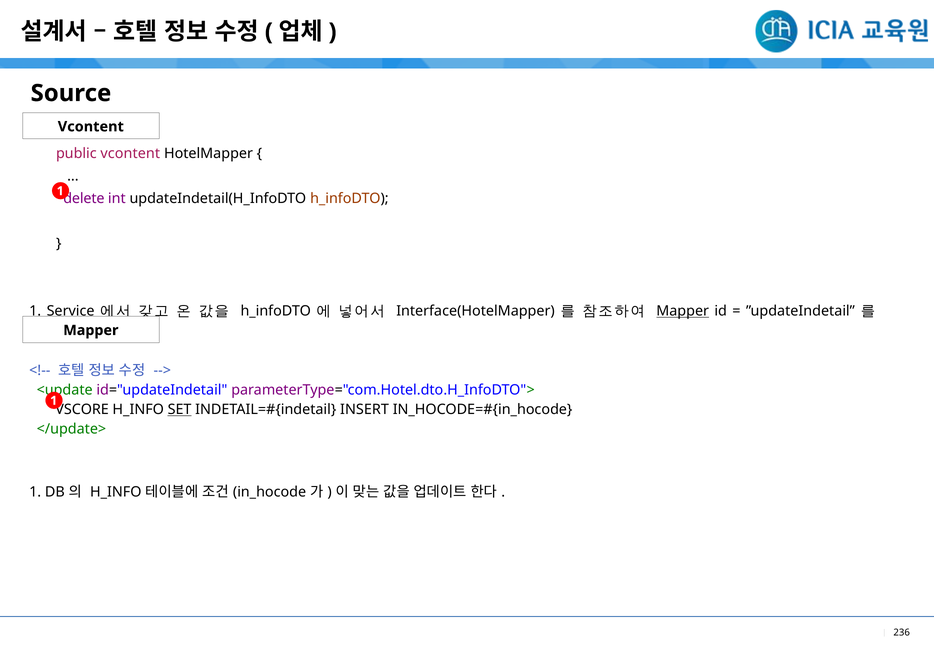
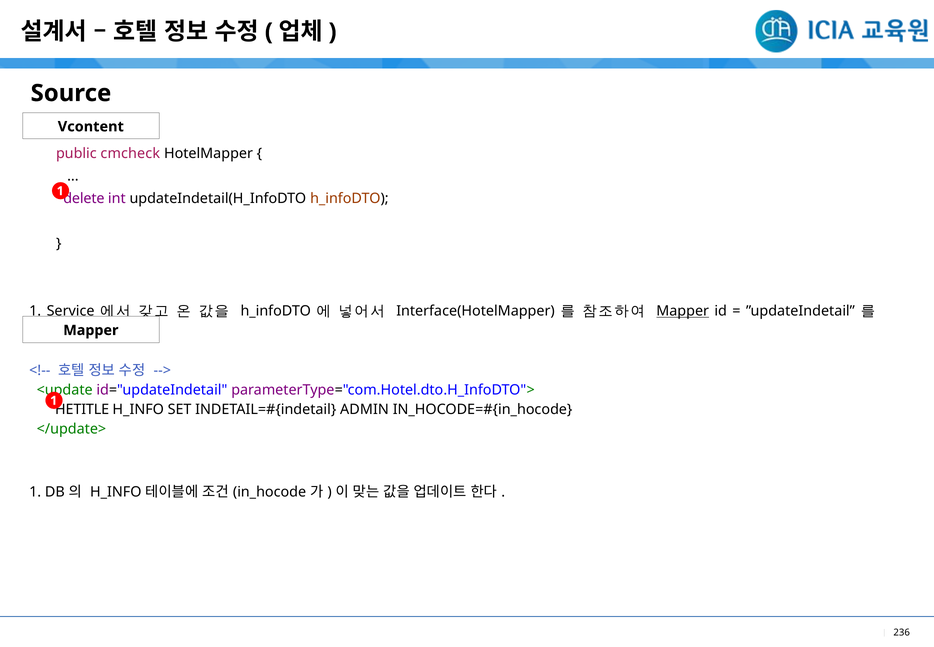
public vcontent: vcontent -> cmcheck (130, 154)
VSCORE: VSCORE -> HETITLE (82, 409)
SET underline: present -> none (180, 409)
INSERT: INSERT -> ADMIN (364, 409)
